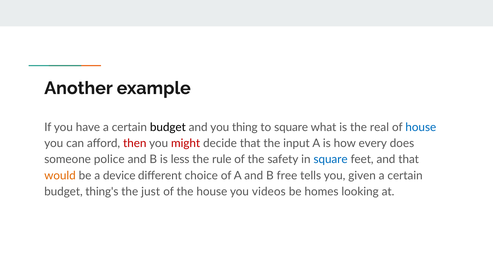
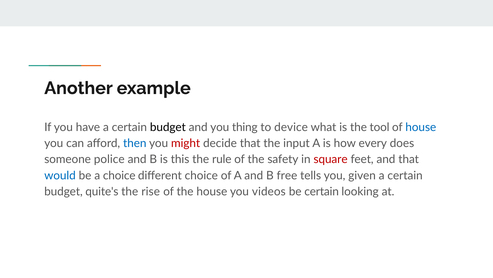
to square: square -> device (291, 127)
real: real -> tool (380, 127)
then colour: red -> blue (135, 143)
less: less -> this (180, 159)
square colour: blue -> red (331, 159)
would colour: orange -> blue (60, 175)
a device: device -> choice (119, 175)
thing's: thing's -> quite's (102, 191)
just: just -> rise (151, 191)
be homes: homes -> certain (322, 191)
